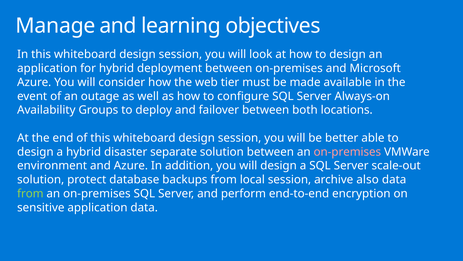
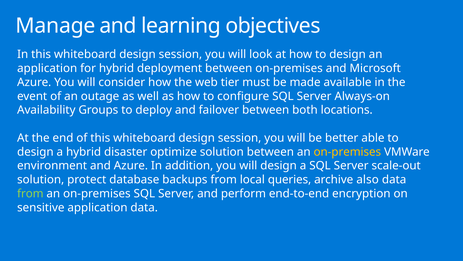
separate: separate -> optimize (174, 152)
on-premises colour: pink -> yellow (347, 152)
local session: session -> queries (290, 179)
